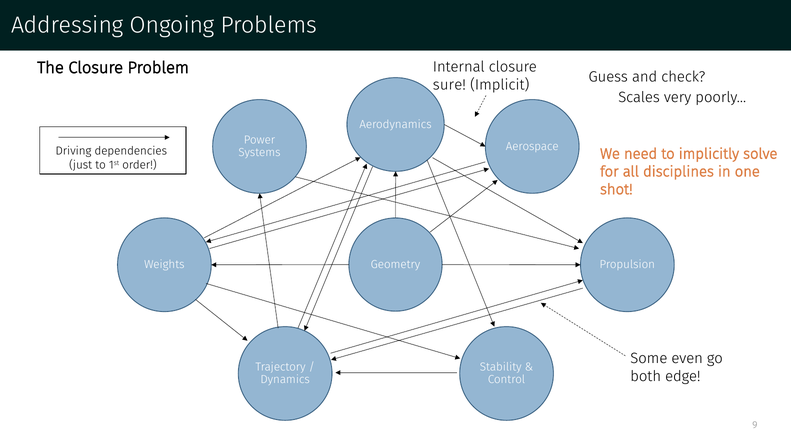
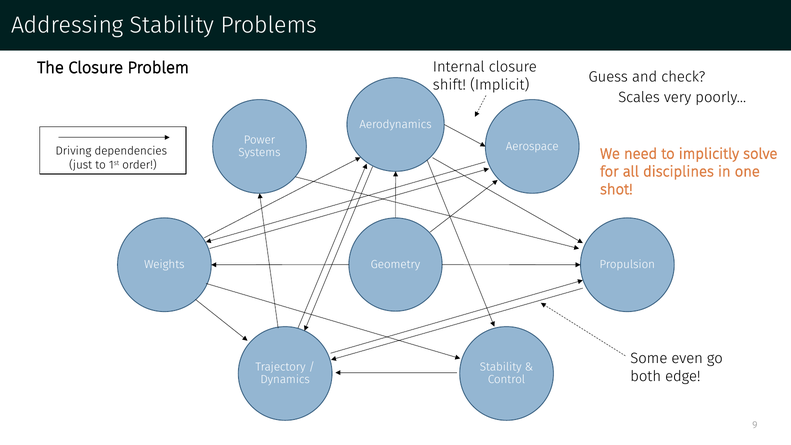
Addressing Ongoing: Ongoing -> Stability (172, 25)
sure: sure -> shift (449, 85)
